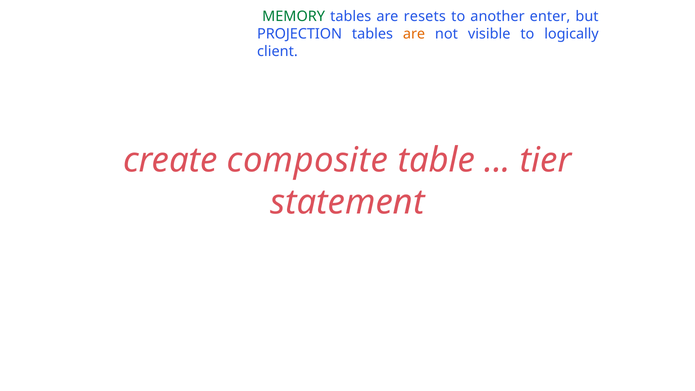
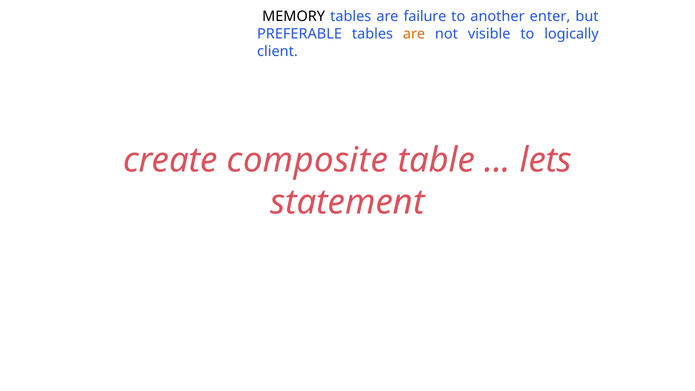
MEMORY colour: green -> black (294, 17)
resets: resets -> failure (425, 17)
PROJECTION: PROJECTION -> PREFERABLE (300, 34)
tier: tier -> lets (546, 160)
